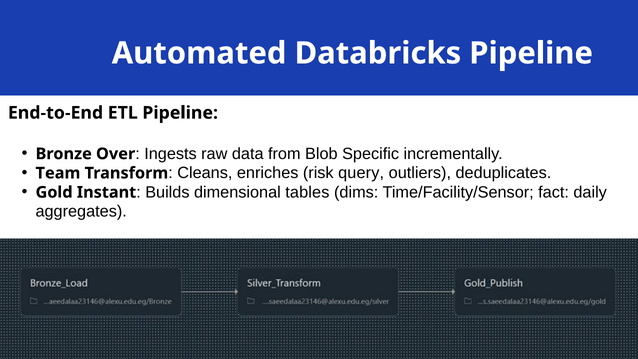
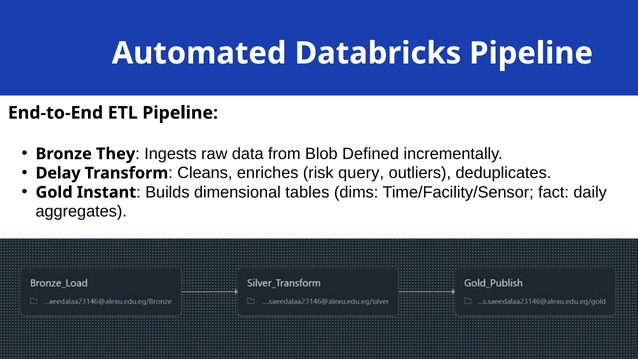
Over: Over -> They (116, 154)
Specific: Specific -> Defined (371, 154)
Team: Team -> Delay (58, 173)
